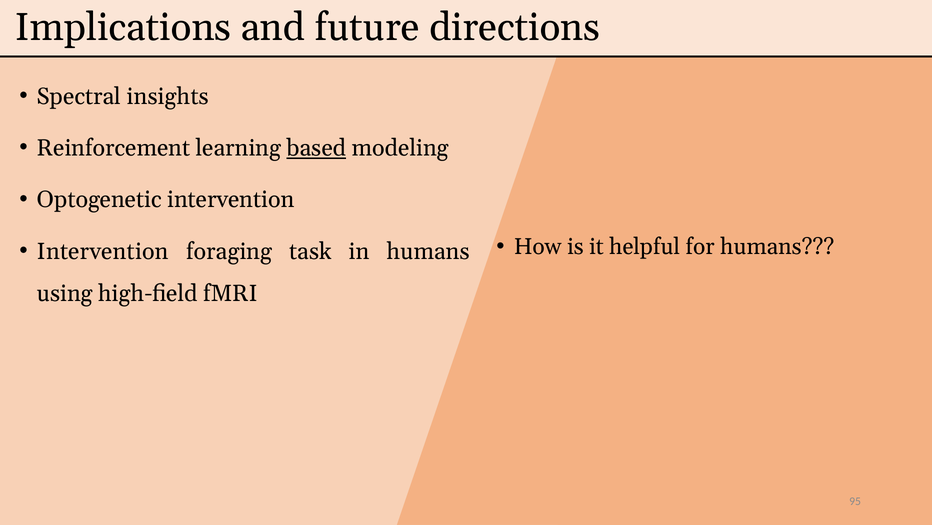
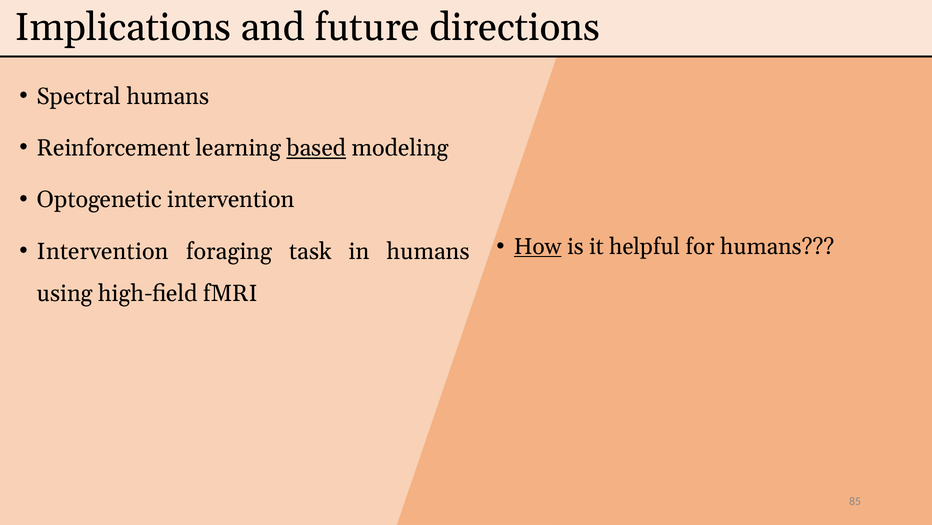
Spectral insights: insights -> humans (168, 96)
How underline: none -> present (538, 246)
95: 95 -> 85 (855, 501)
